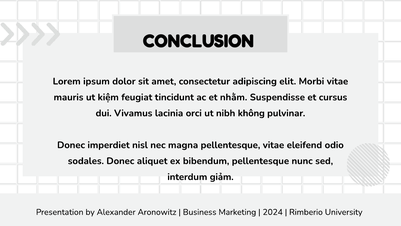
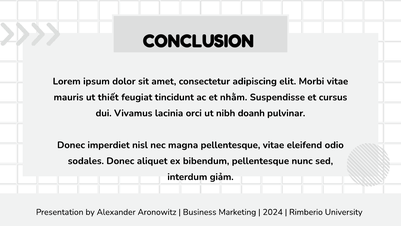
kiệm: kiệm -> thiết (108, 97)
không: không -> doanh (251, 113)
